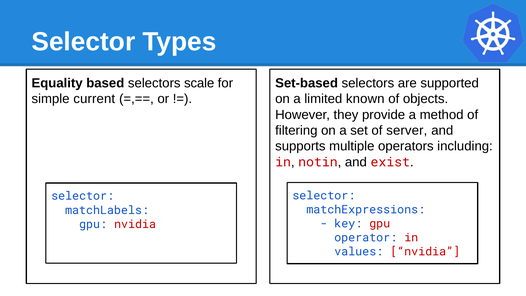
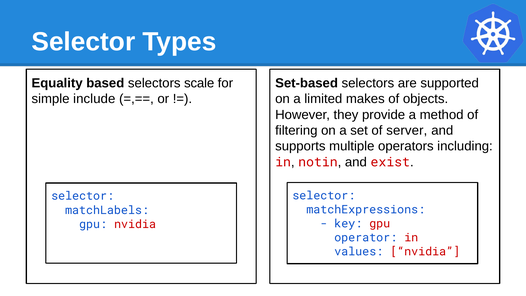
current: current -> include (94, 99)
known: known -> makes (365, 99)
